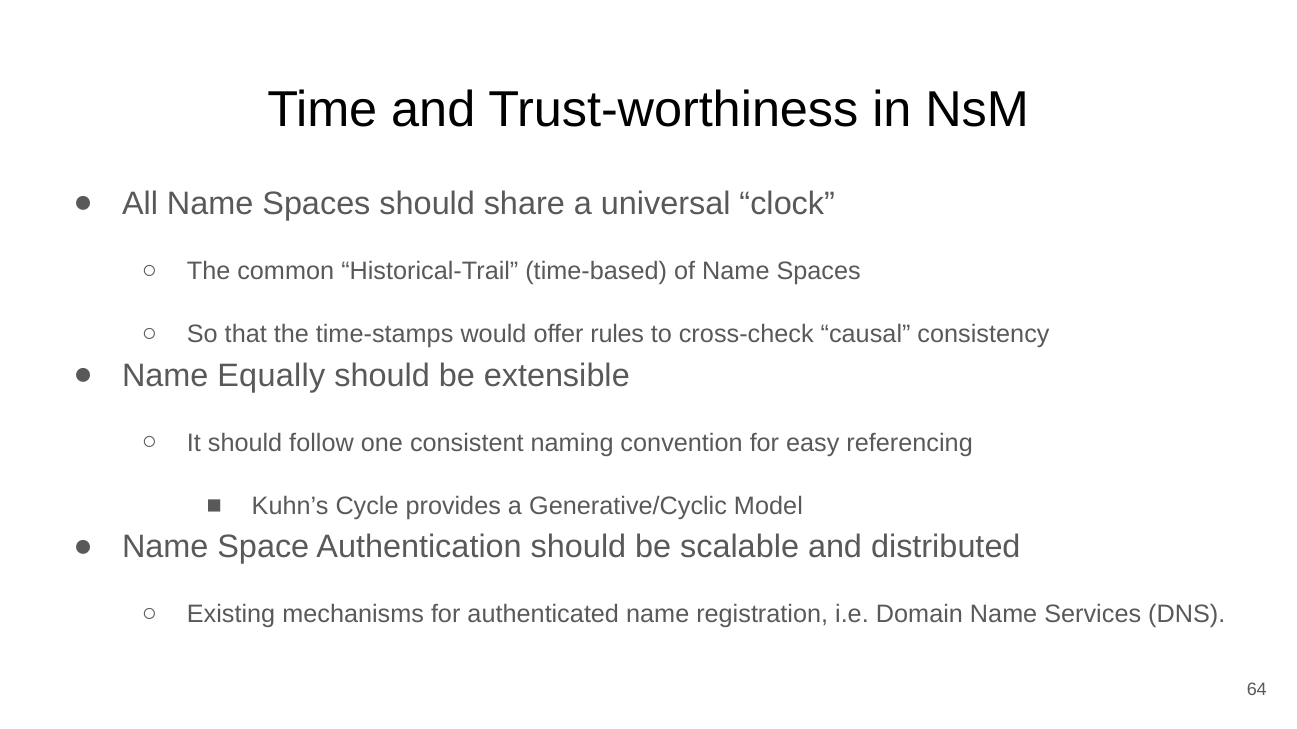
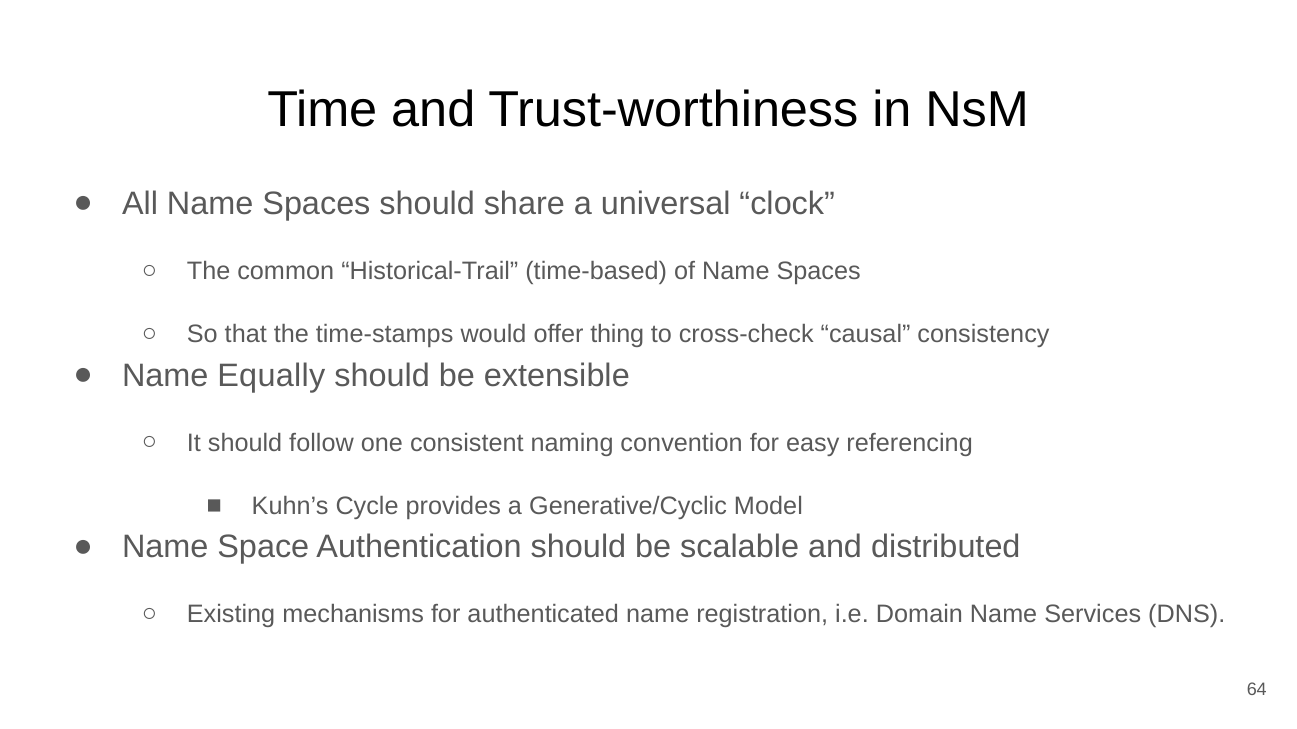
rules: rules -> thing (617, 335)
